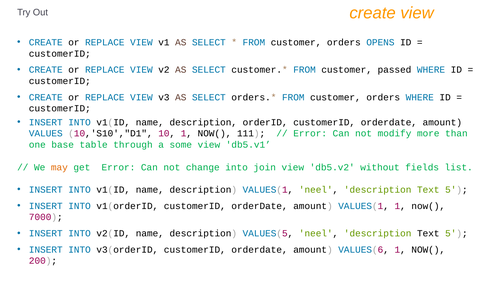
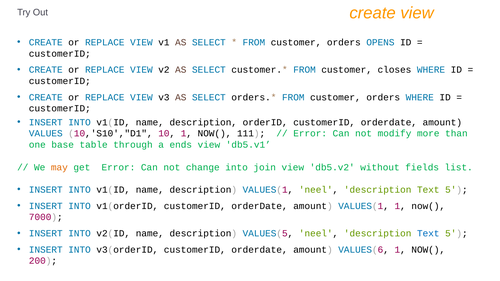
passed: passed -> closes (394, 70)
some: some -> ends (181, 145)
Text colour: black -> blue (428, 234)
